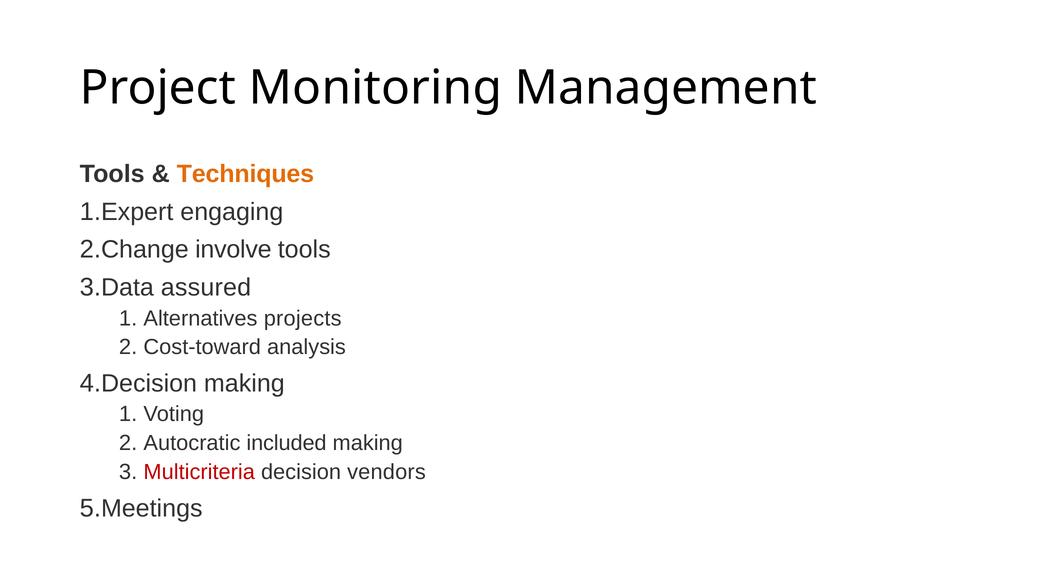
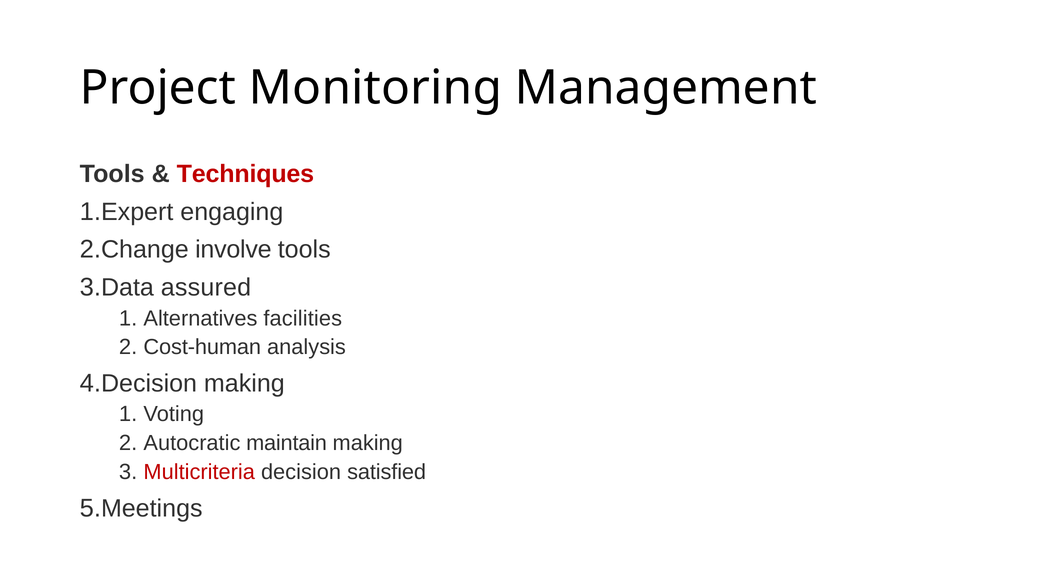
Techniques colour: orange -> red (245, 174)
projects: projects -> facilities (303, 319)
Cost-toward: Cost-toward -> Cost-human (202, 348)
included: included -> maintain (287, 443)
vendors: vendors -> satisfied (387, 472)
